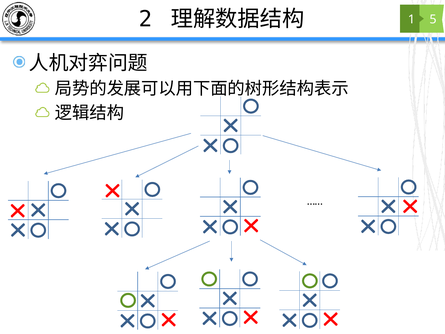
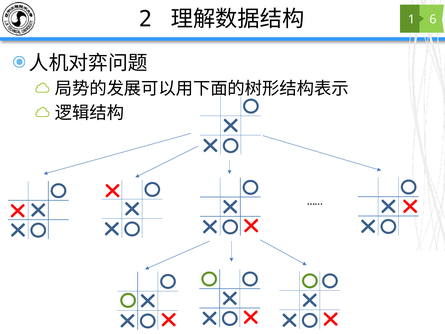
5: 5 -> 6 (433, 20)
